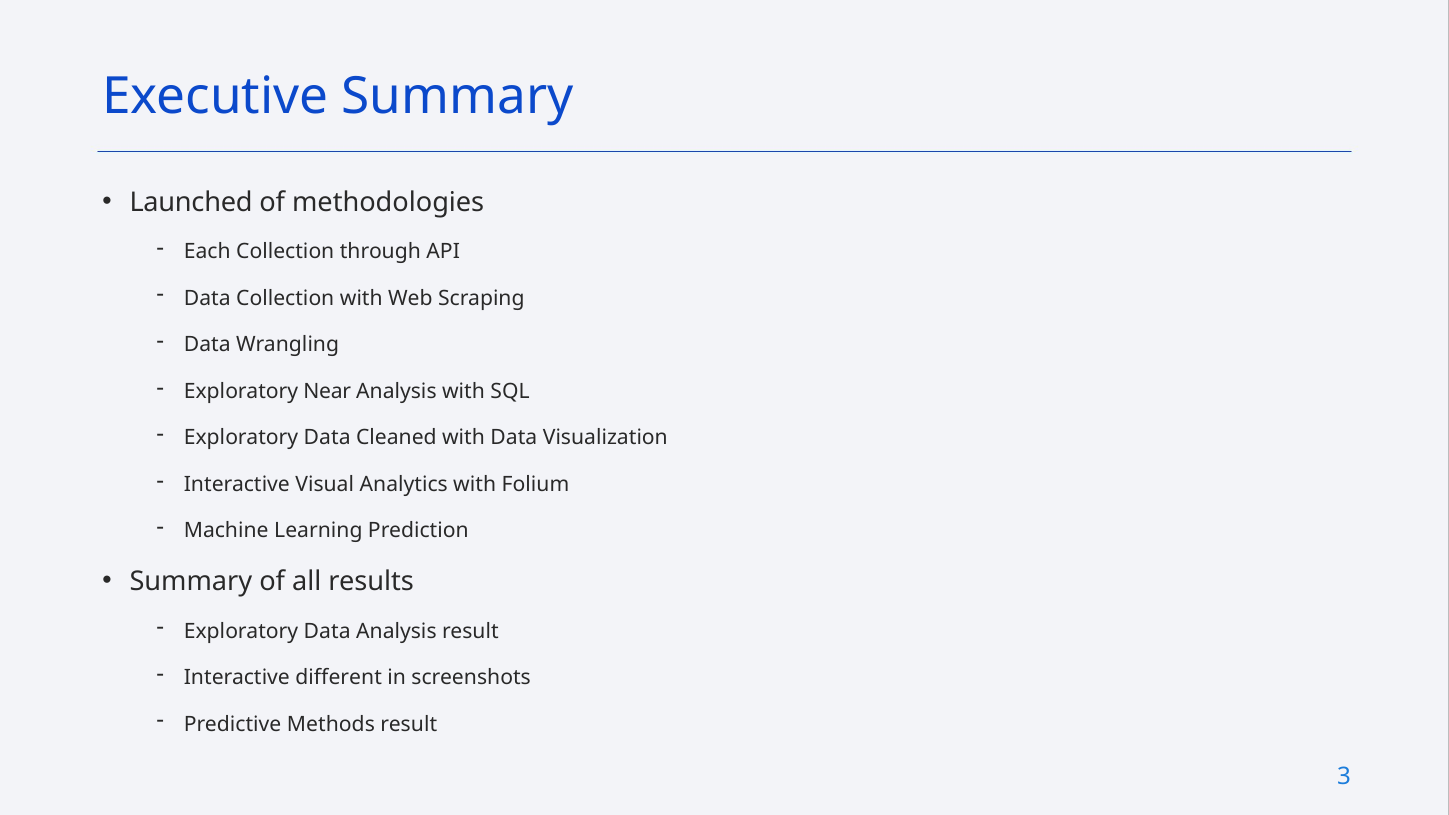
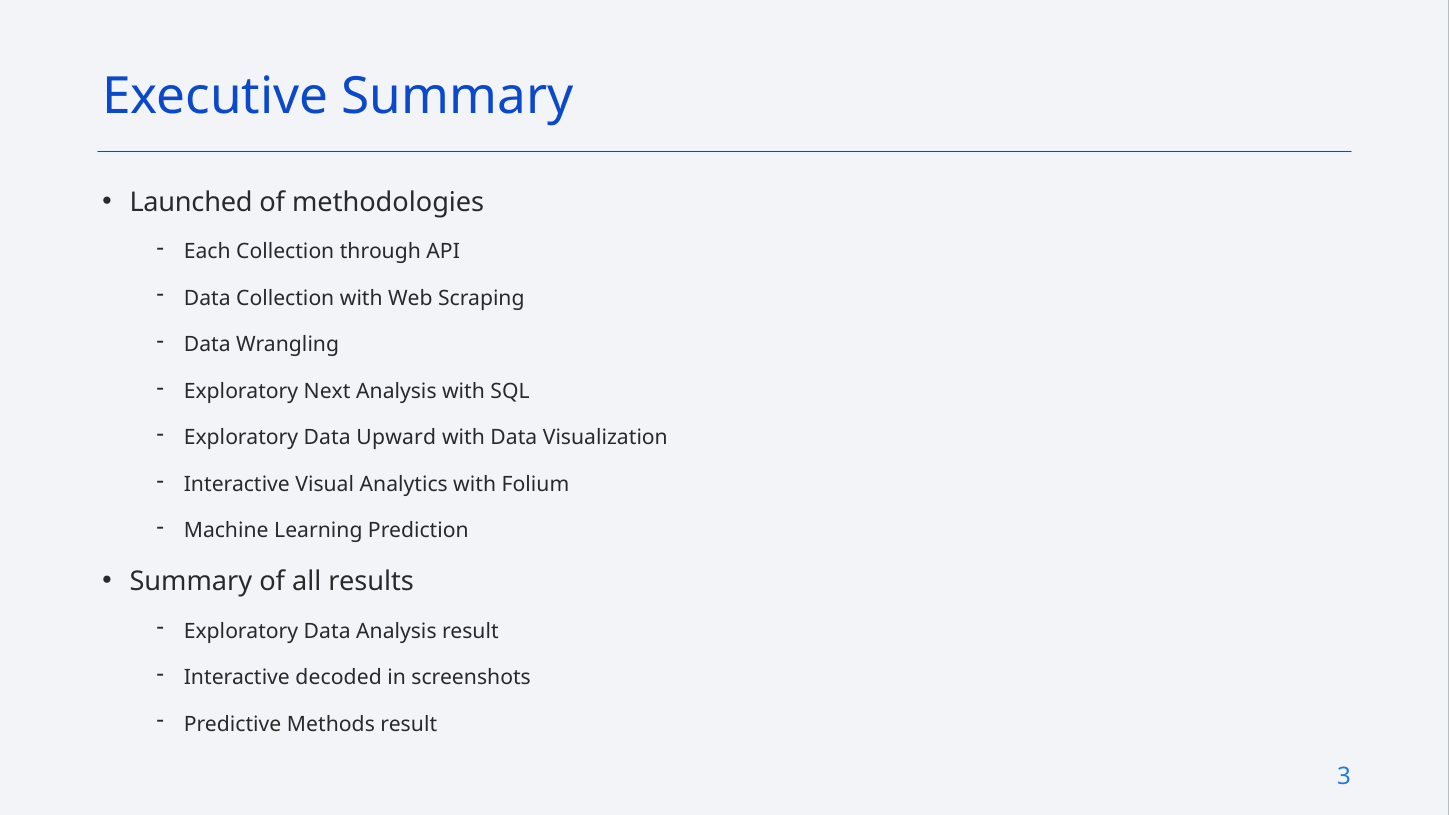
Near: Near -> Next (327, 391)
Cleaned: Cleaned -> Upward (396, 438)
different: different -> decoded (339, 678)
